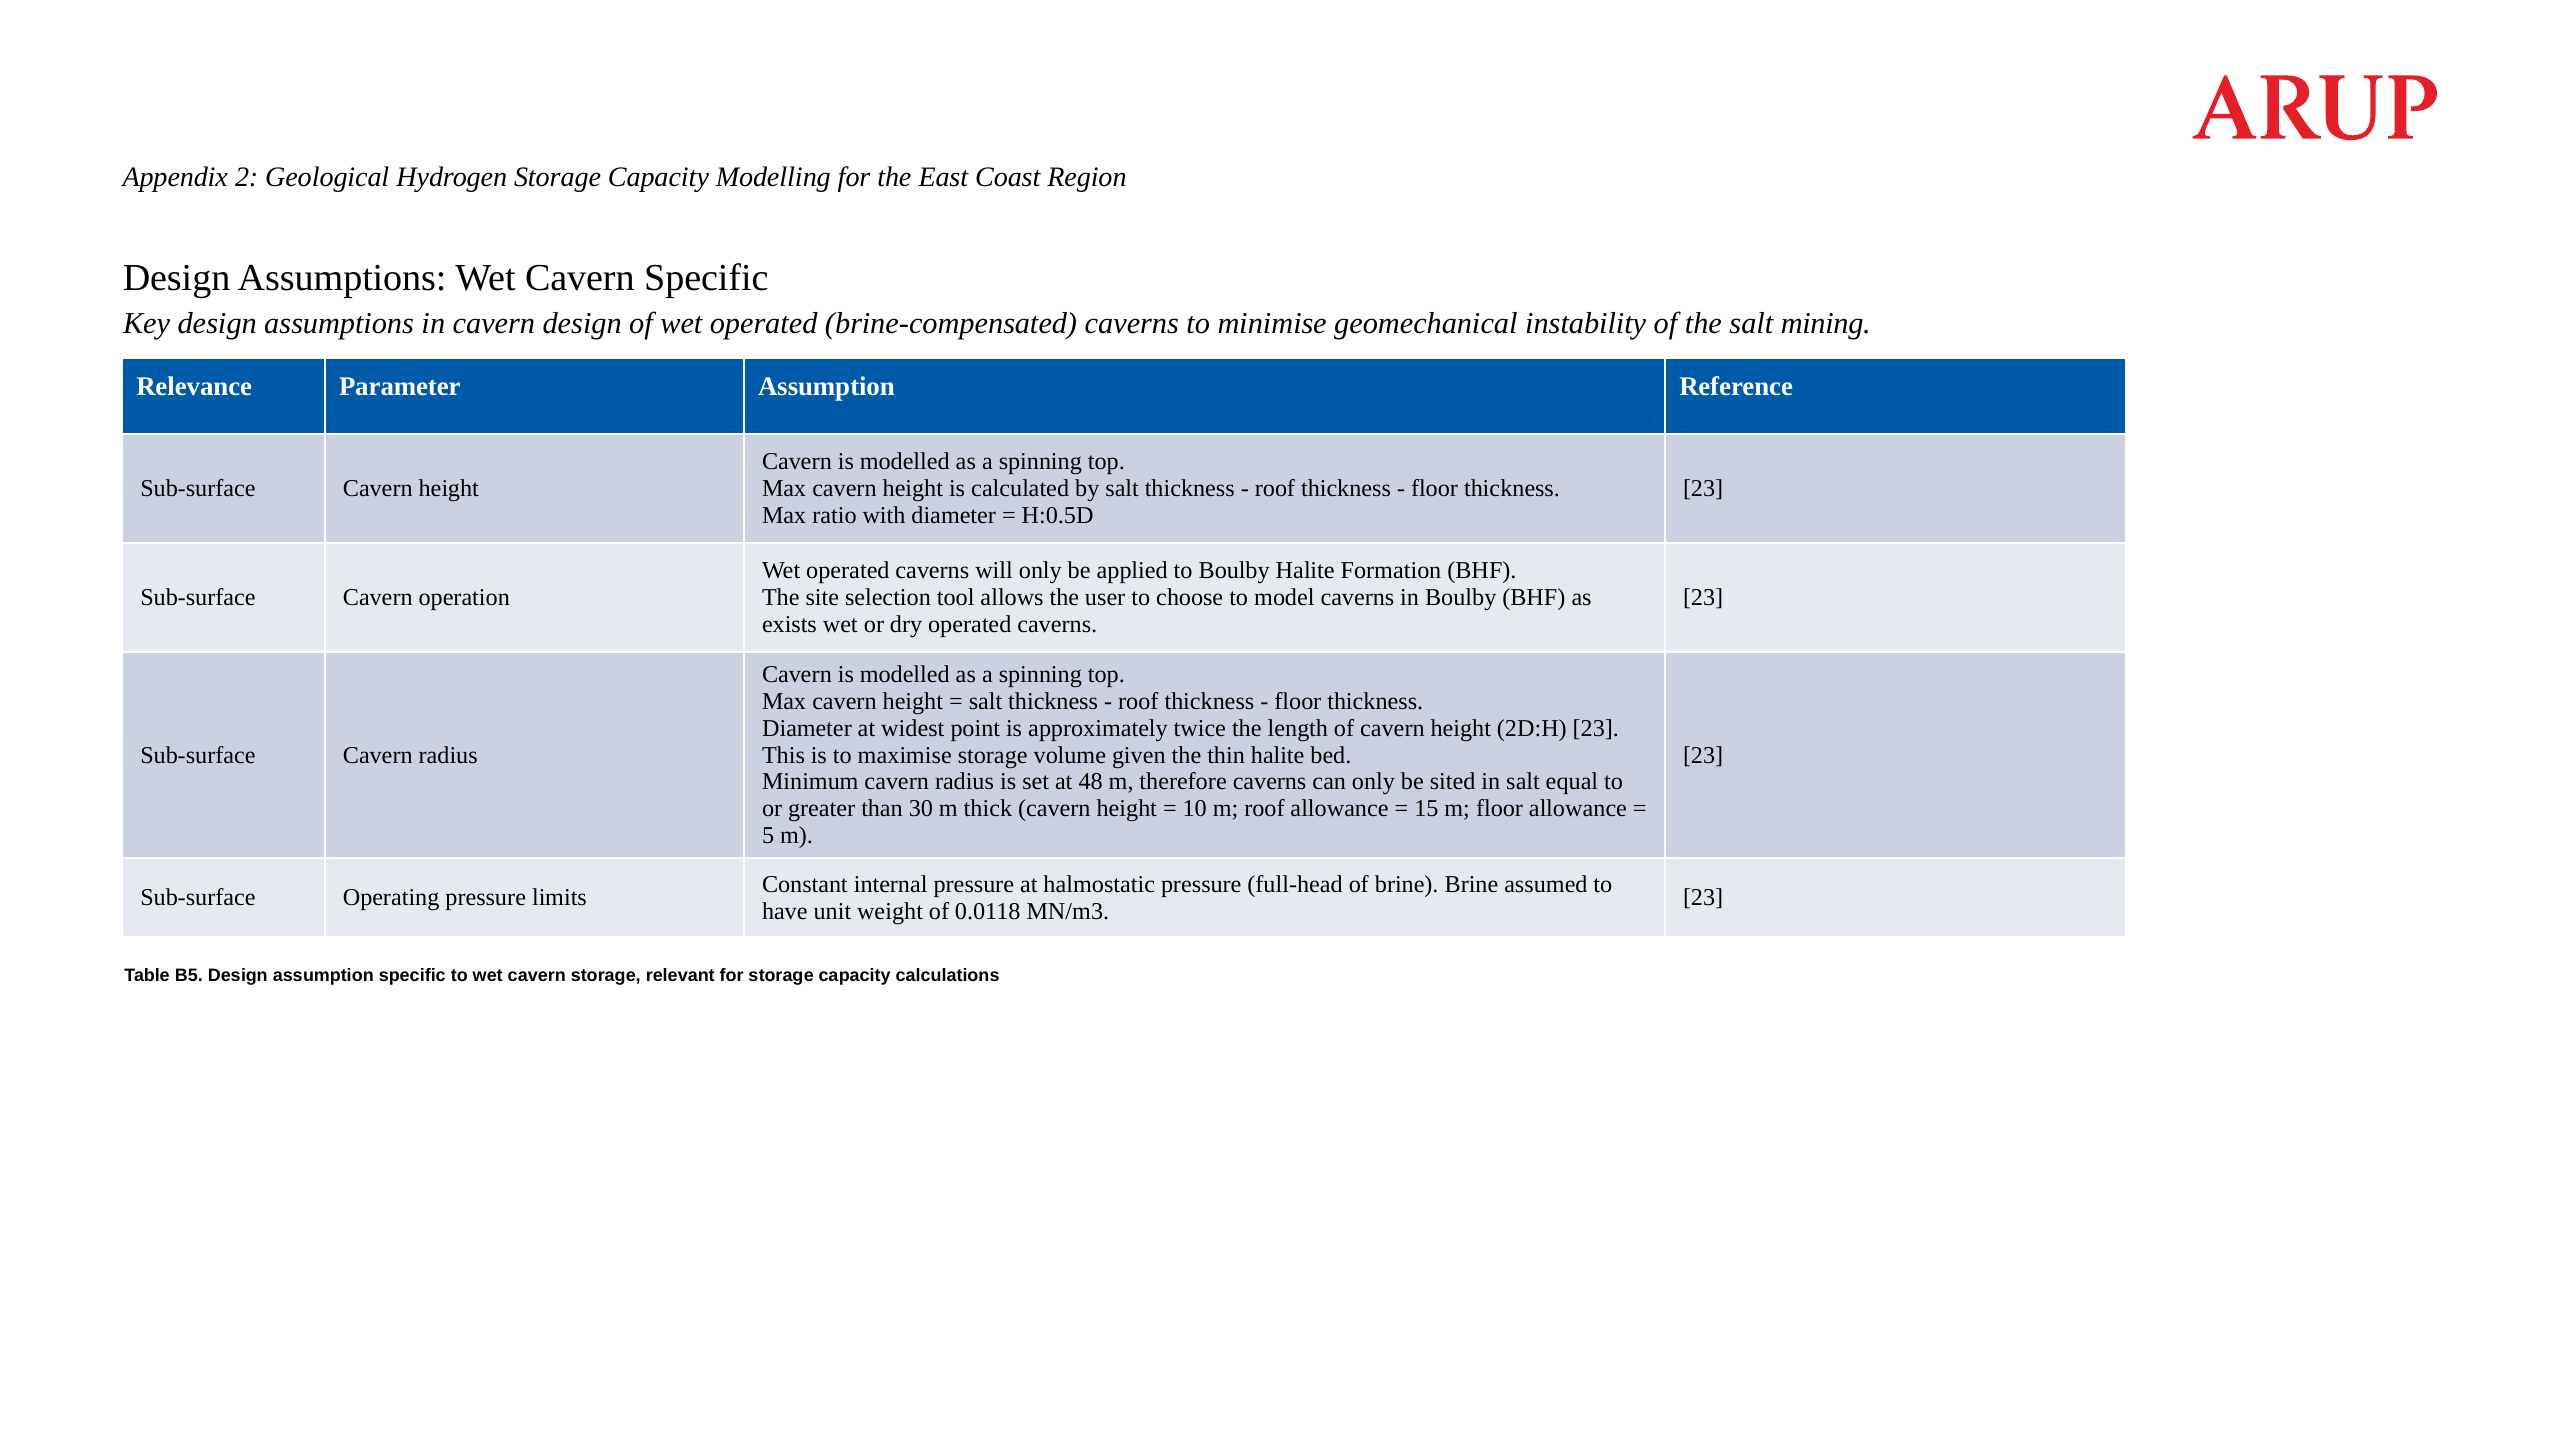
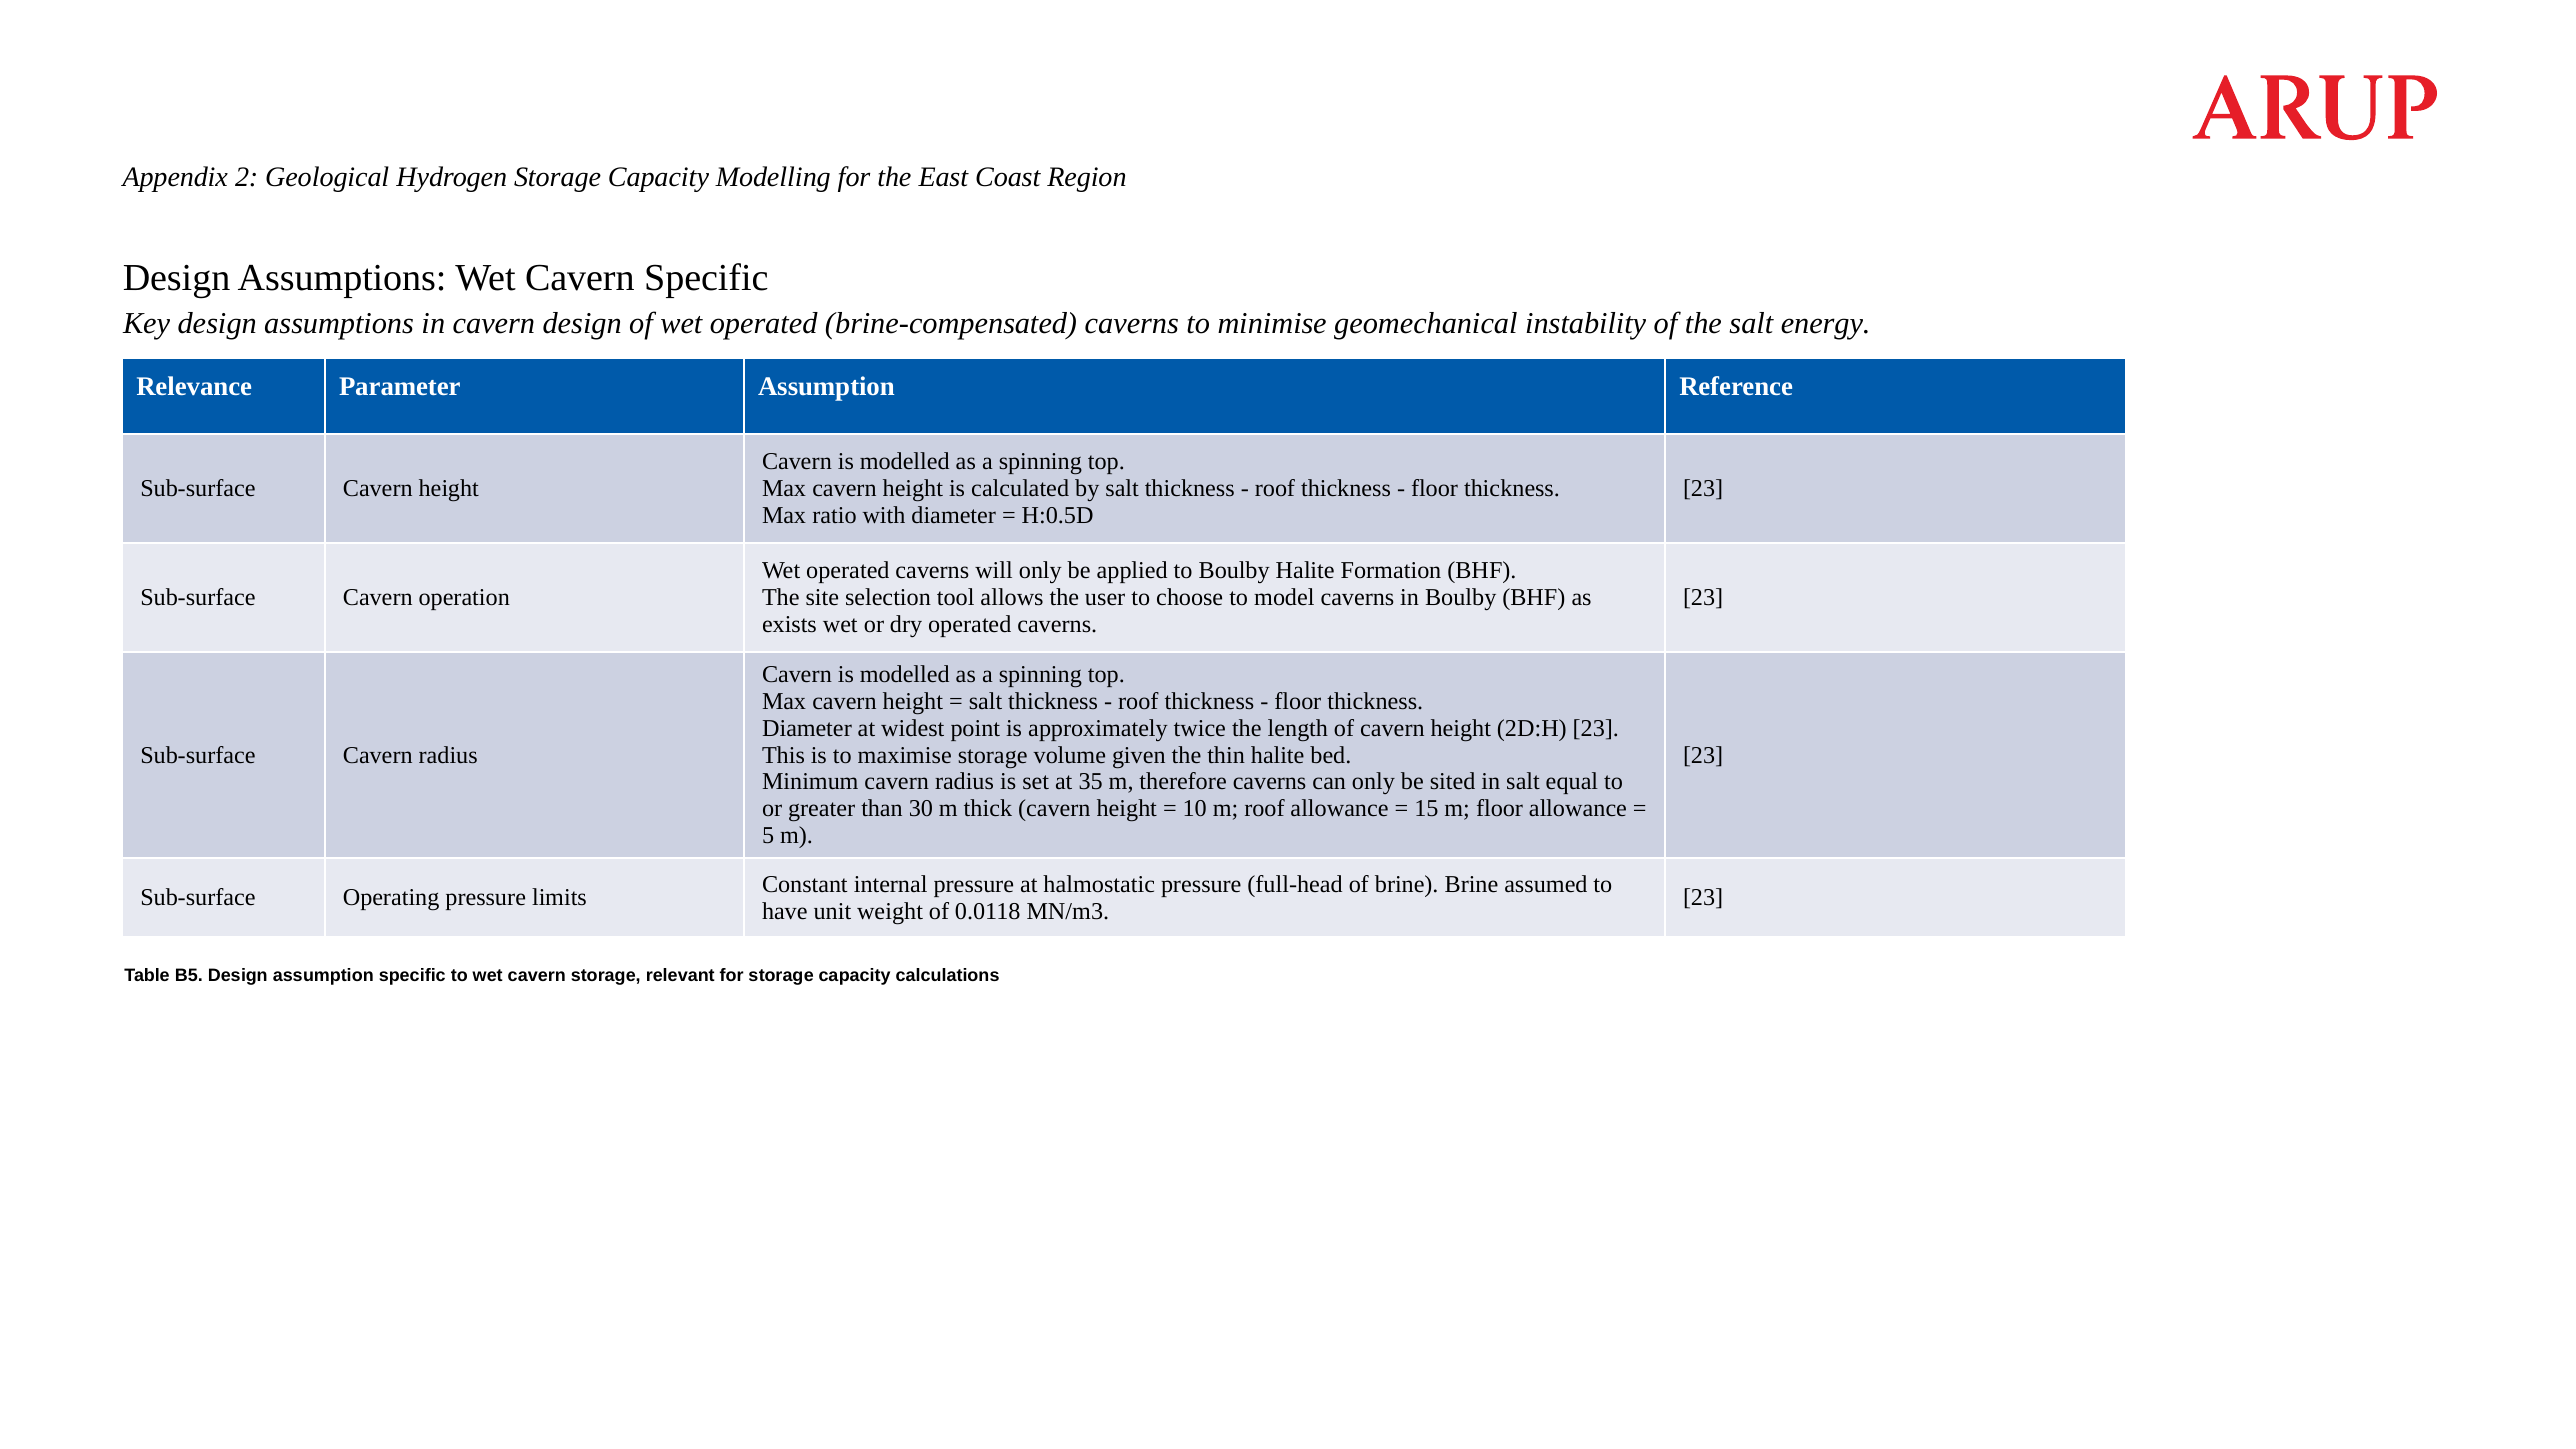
mining: mining -> energy (1826, 323)
48: 48 -> 35 (1091, 782)
